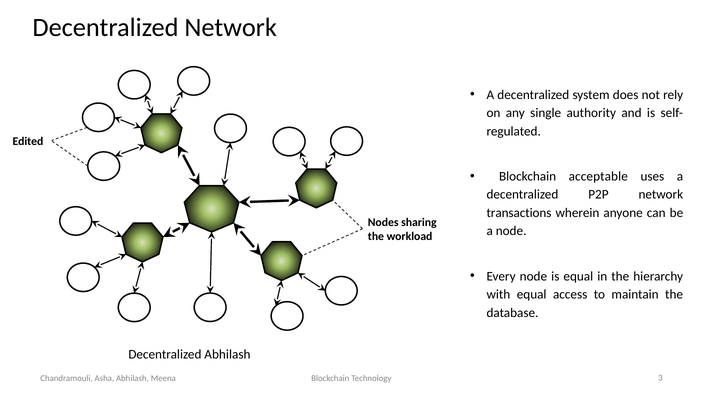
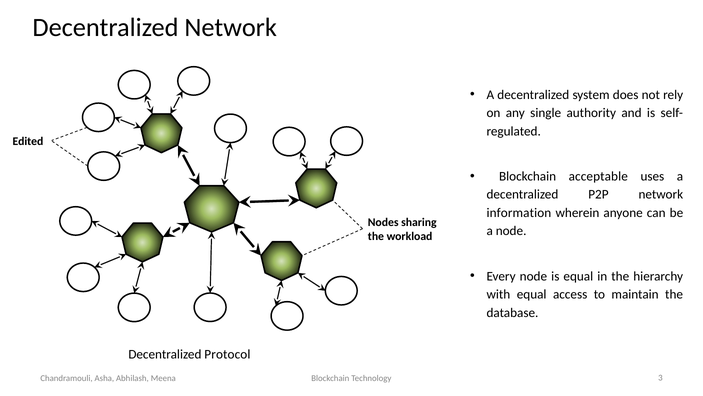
transactions: transactions -> information (519, 213)
Decentralized Abhilash: Abhilash -> Protocol (227, 354)
